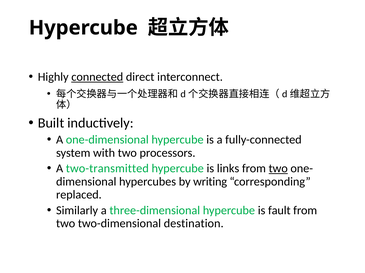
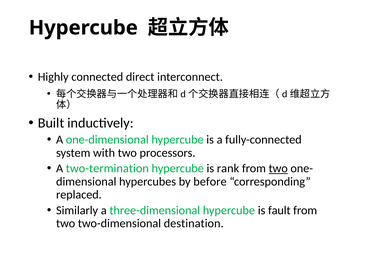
connected underline: present -> none (97, 77)
two-transmitted: two-transmitted -> two-termination (107, 169)
links: links -> rank (228, 169)
writing: writing -> before (210, 182)
